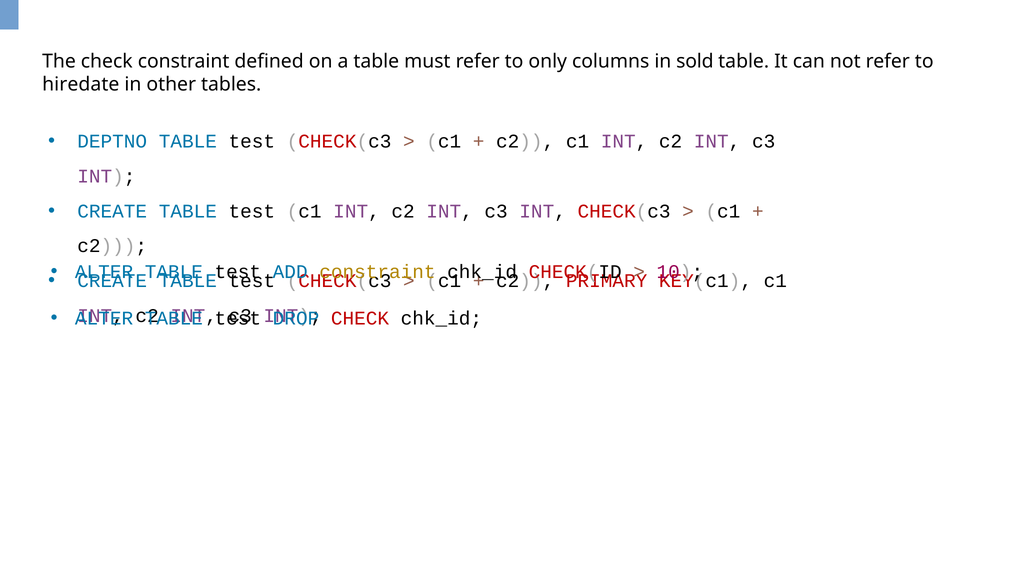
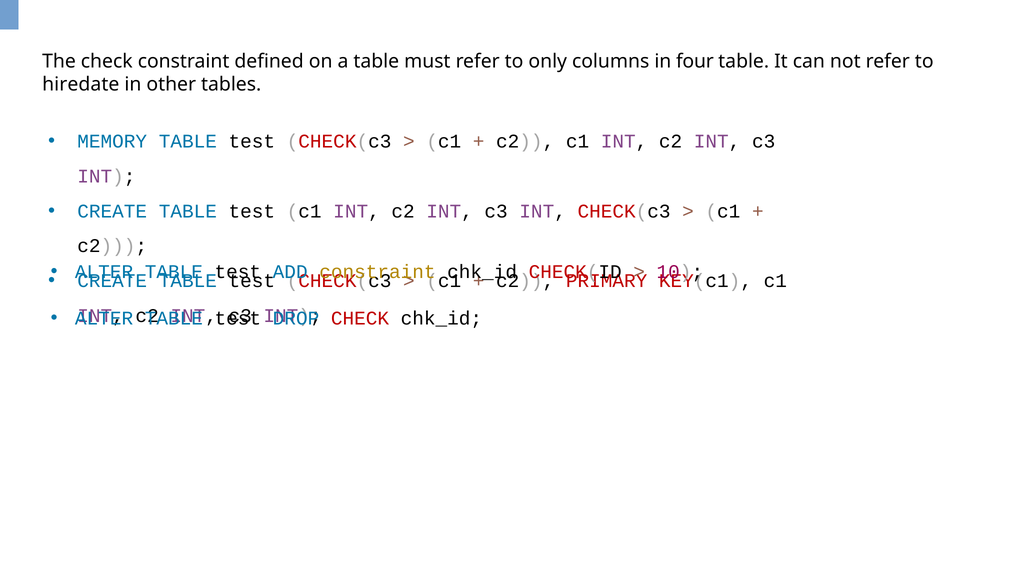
sold: sold -> four (695, 61)
DEPTNO: DEPTNO -> MEMORY (112, 142)
